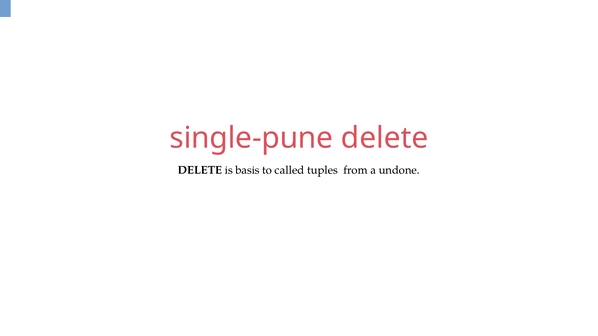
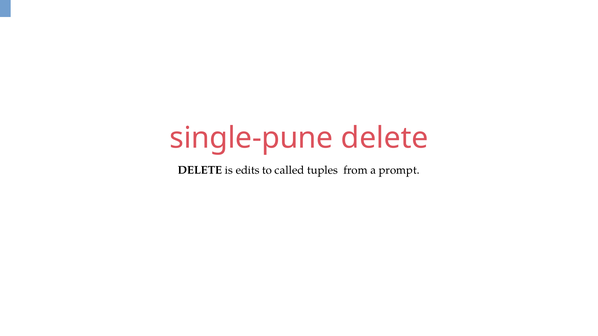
basis: basis -> edits (248, 170)
undone: undone -> prompt (399, 170)
